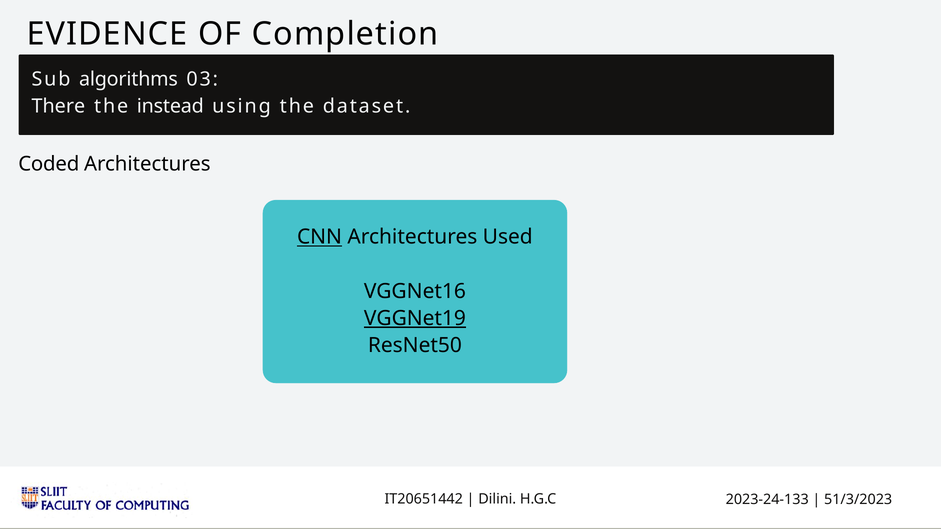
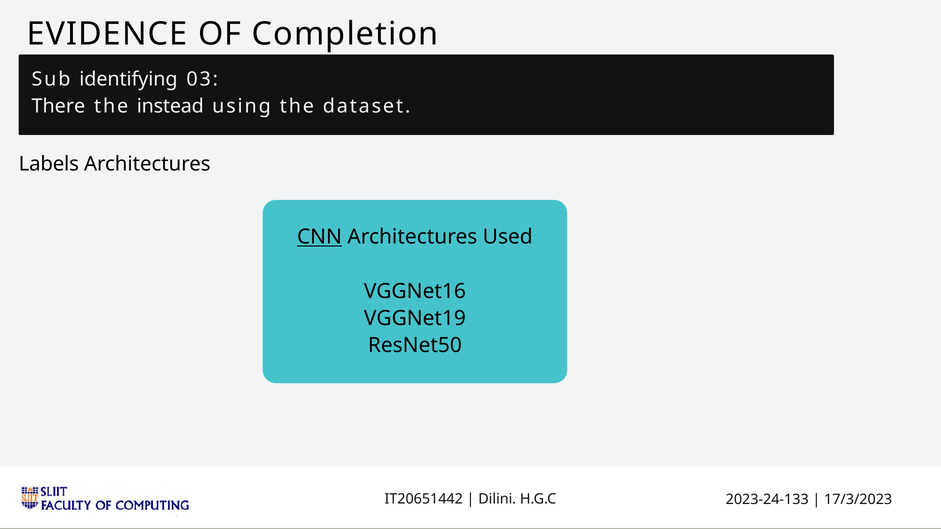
algorithms: algorithms -> identifying (128, 79)
Coded: Coded -> Labels (49, 164)
VGGNet19 underline: present -> none (415, 319)
51/3/2023: 51/3/2023 -> 17/3/2023 (858, 500)
